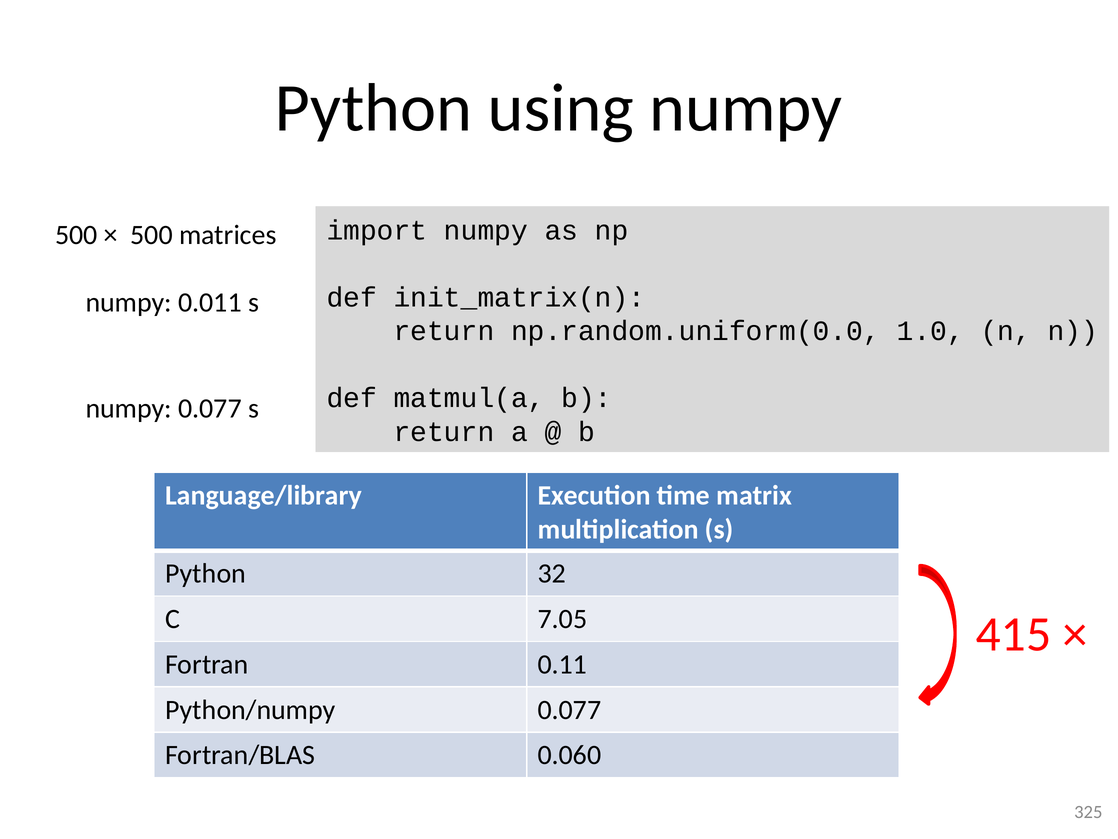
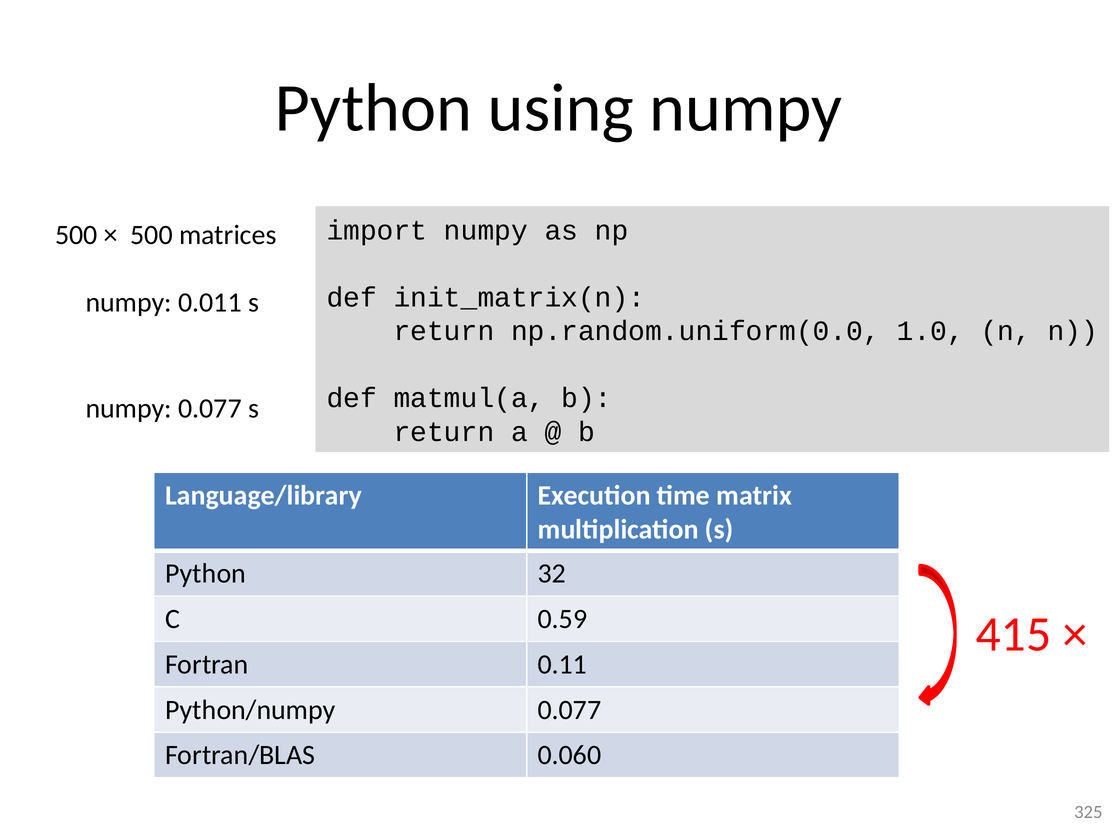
7.05: 7.05 -> 0.59 (563, 619)
